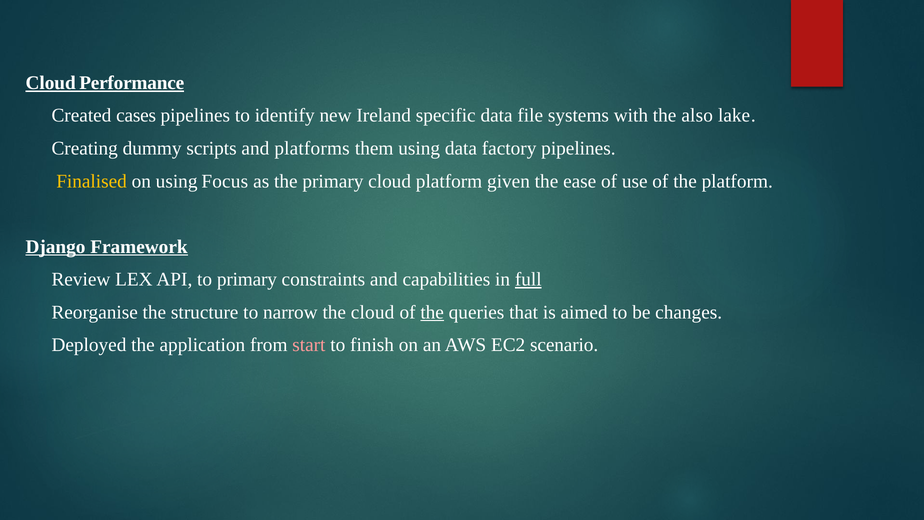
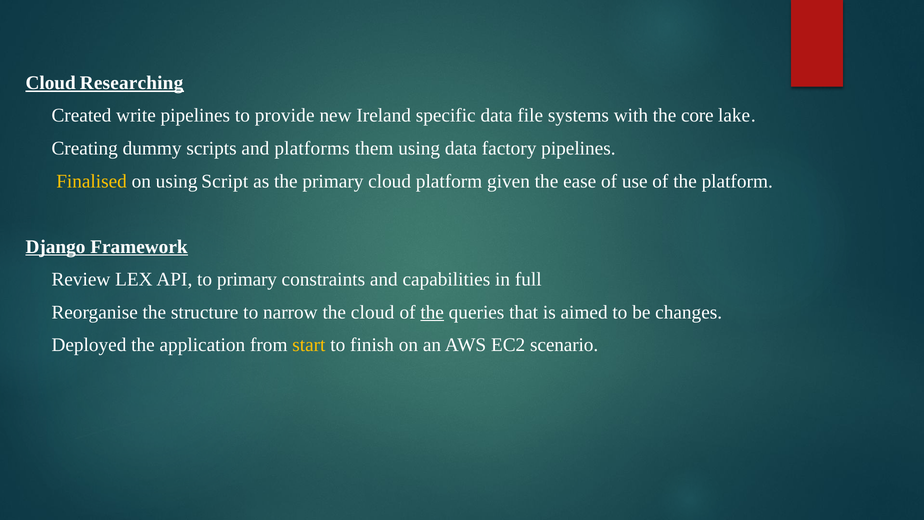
Performance: Performance -> Researching (132, 83)
cases: cases -> write (136, 116)
identify: identify -> provide (285, 116)
also: also -> core (697, 116)
Focus: Focus -> Script (225, 181)
full underline: present -> none (528, 279)
start colour: pink -> yellow (309, 345)
